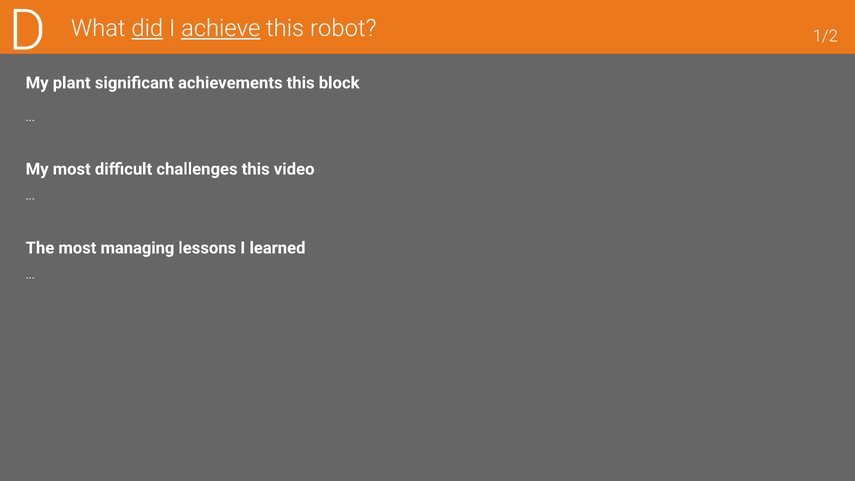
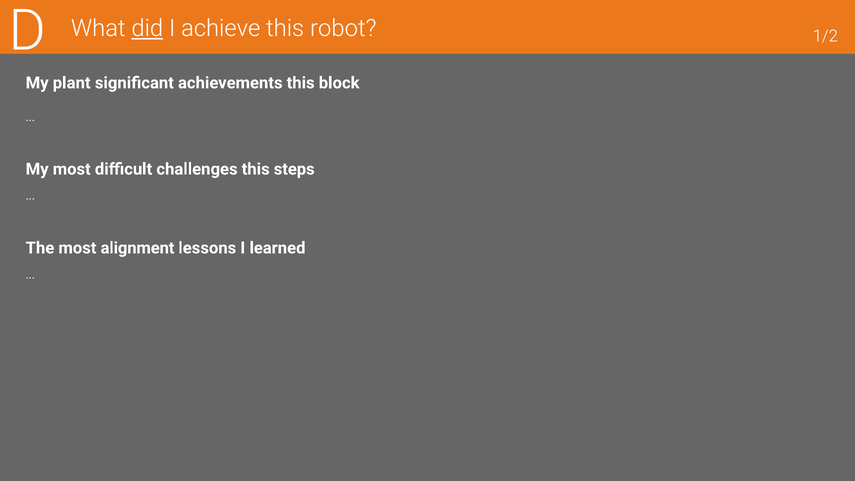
achieve underline: present -> none (221, 28)
video: video -> steps (294, 169)
managing: managing -> alignment (137, 248)
